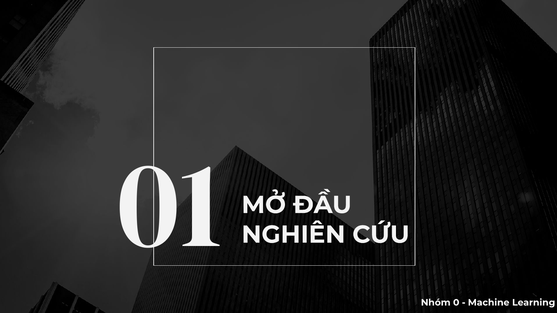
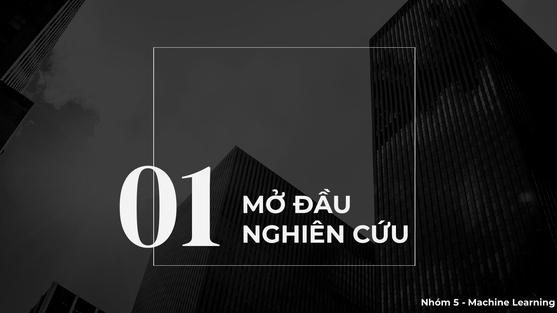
0: 0 -> 5 (456, 303)
